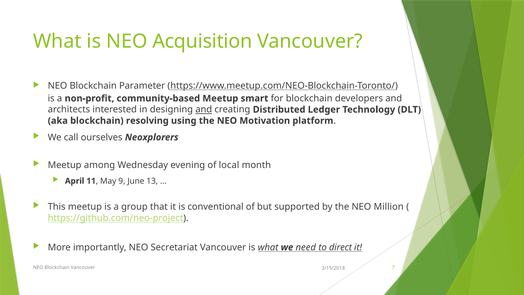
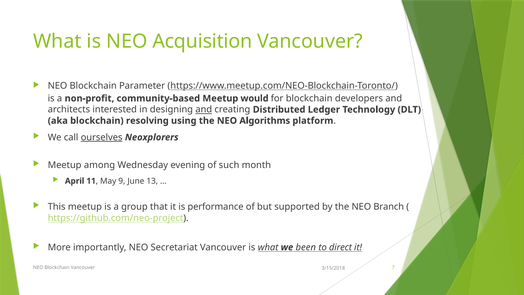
smart: smart -> would (255, 98)
Motivation: Motivation -> Algorithms (265, 121)
ourselves underline: none -> present (102, 137)
local: local -> such (229, 165)
conventional: conventional -> performance (216, 207)
Million: Million -> Branch (389, 207)
need: need -> been (306, 247)
